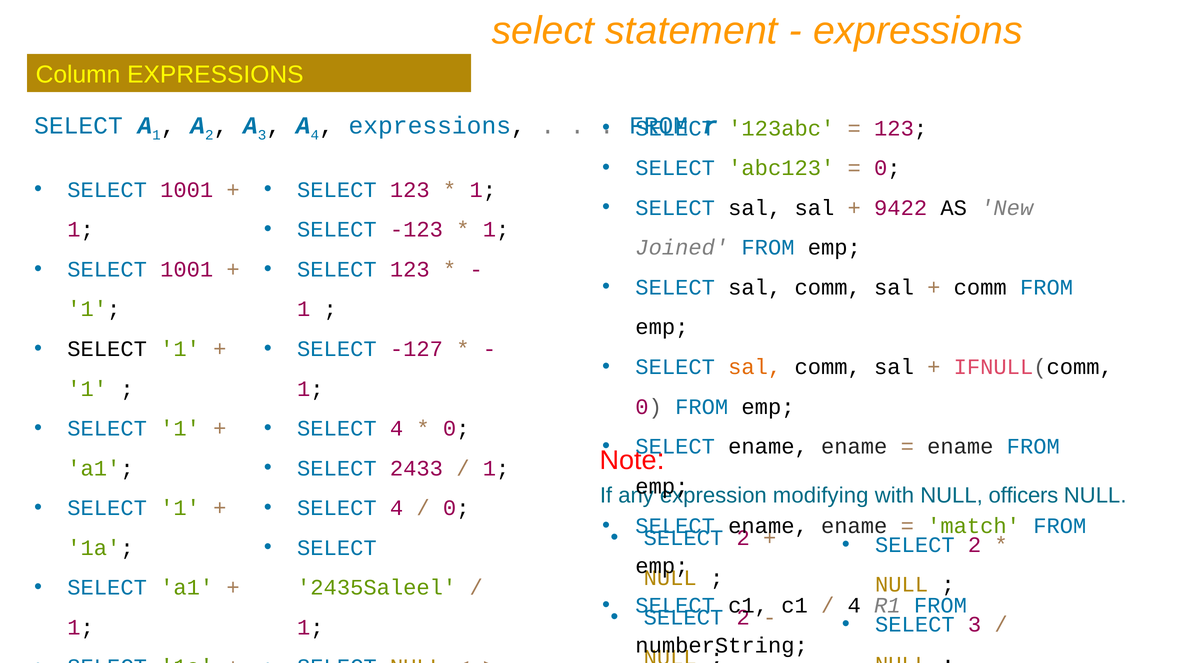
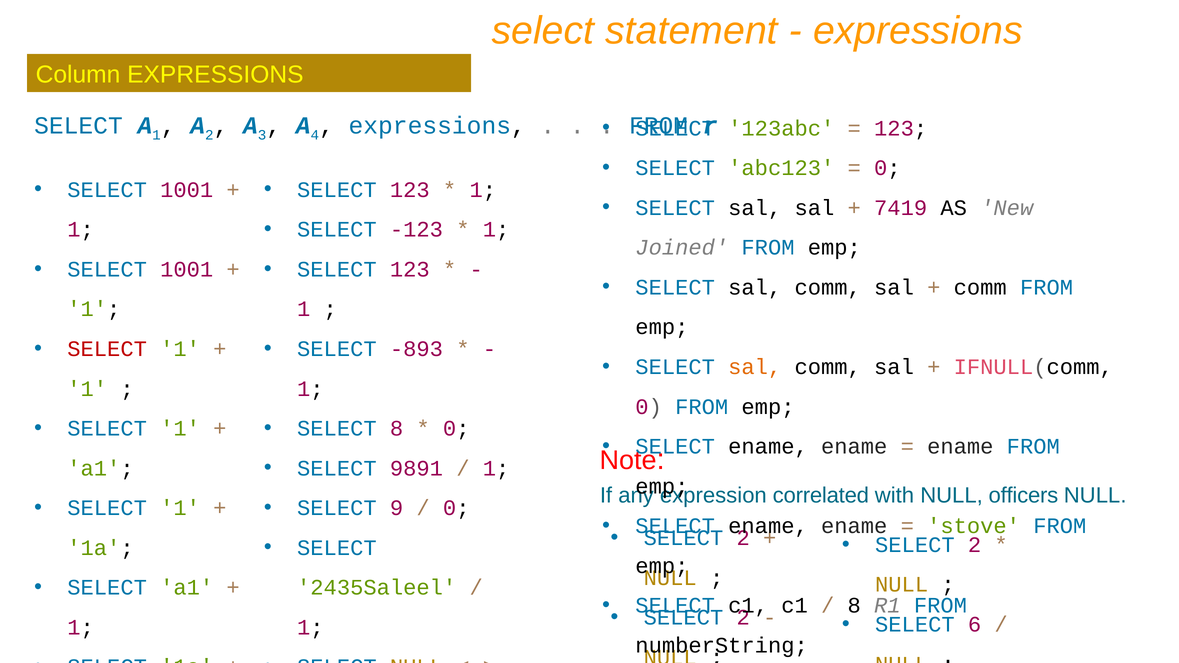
9422: 9422 -> 7419 (901, 208)
SELECT colour: black -> red (107, 349)
-127: -127 -> -893 (416, 349)
4: 4 -> 8 (397, 429)
2433: 2433 -> 9891 (416, 468)
modifying: modifying -> correlated (821, 496)
4: 4 -> 9 (397, 508)
match: match -> stove (974, 526)
4: 4 -> 8 (854, 606)
SELECT 3: 3 -> 6 (975, 625)
